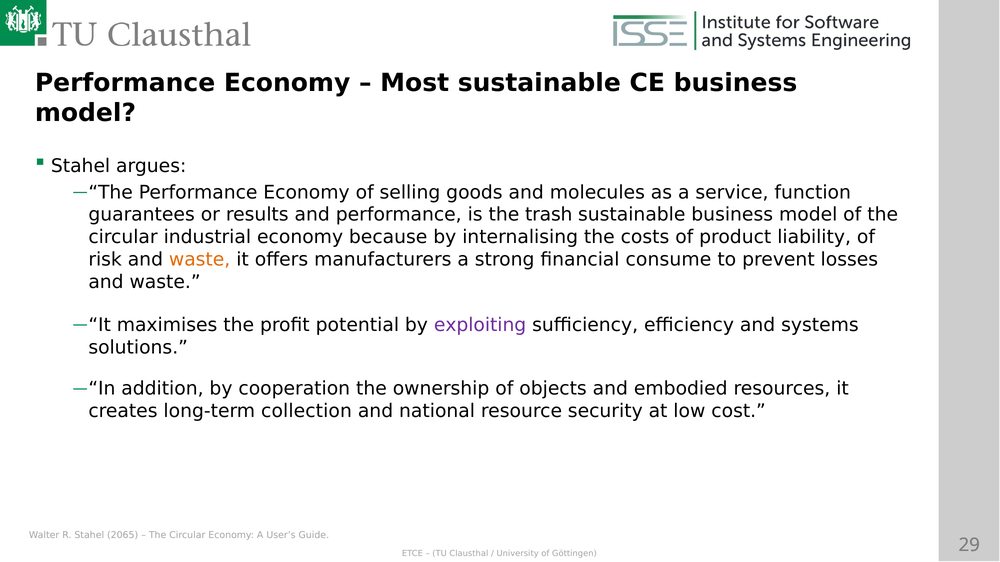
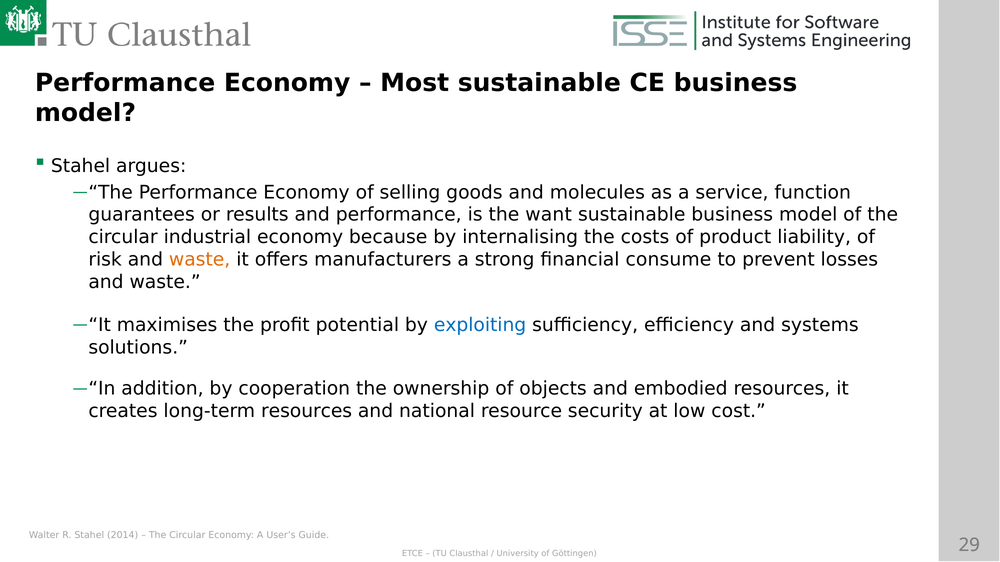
trash: trash -> want (549, 215)
exploiting colour: purple -> blue (480, 325)
long-term collection: collection -> resources (307, 412)
2065: 2065 -> 2014 (123, 536)
